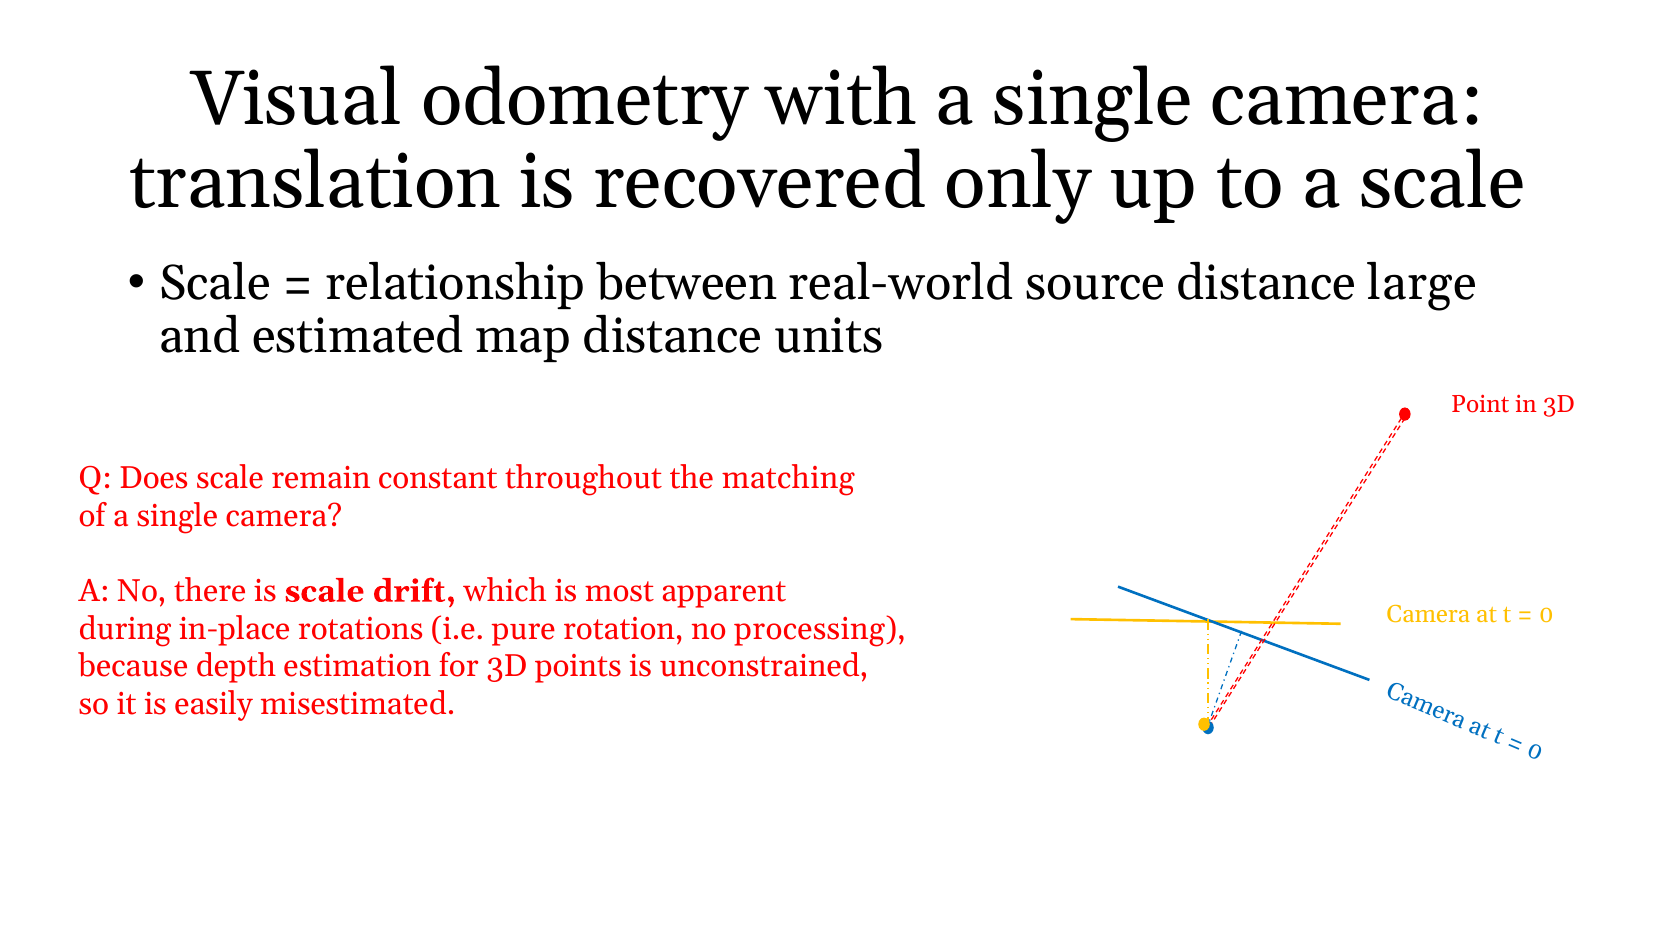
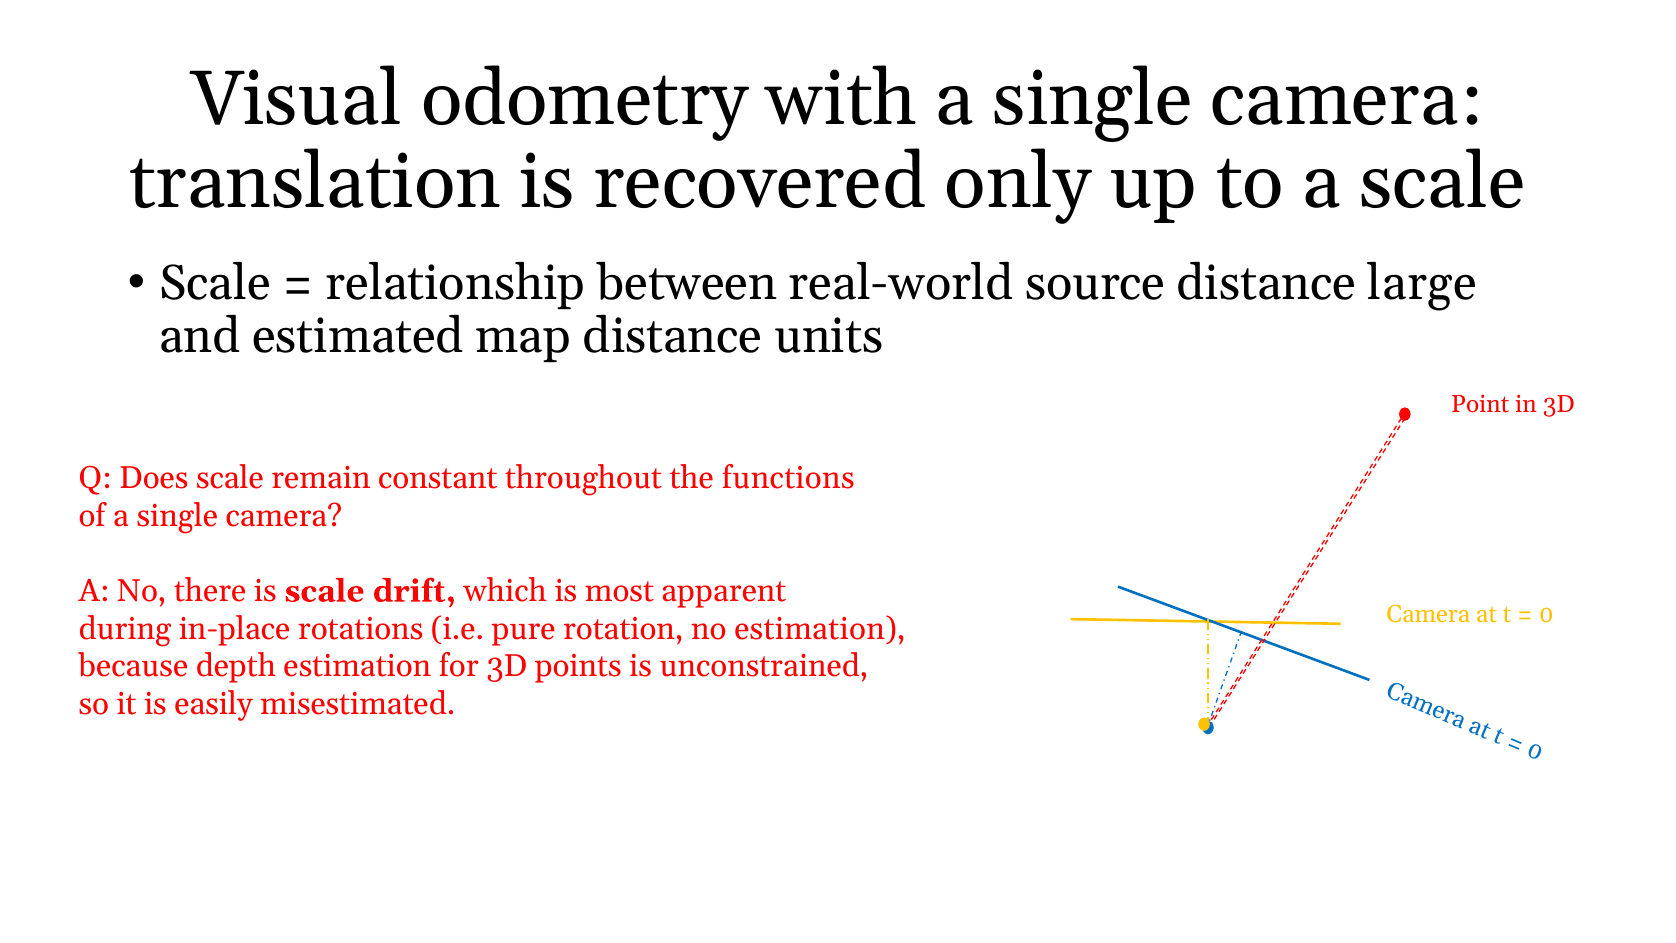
matching: matching -> functions (788, 478)
no processing: processing -> estimation (820, 629)
